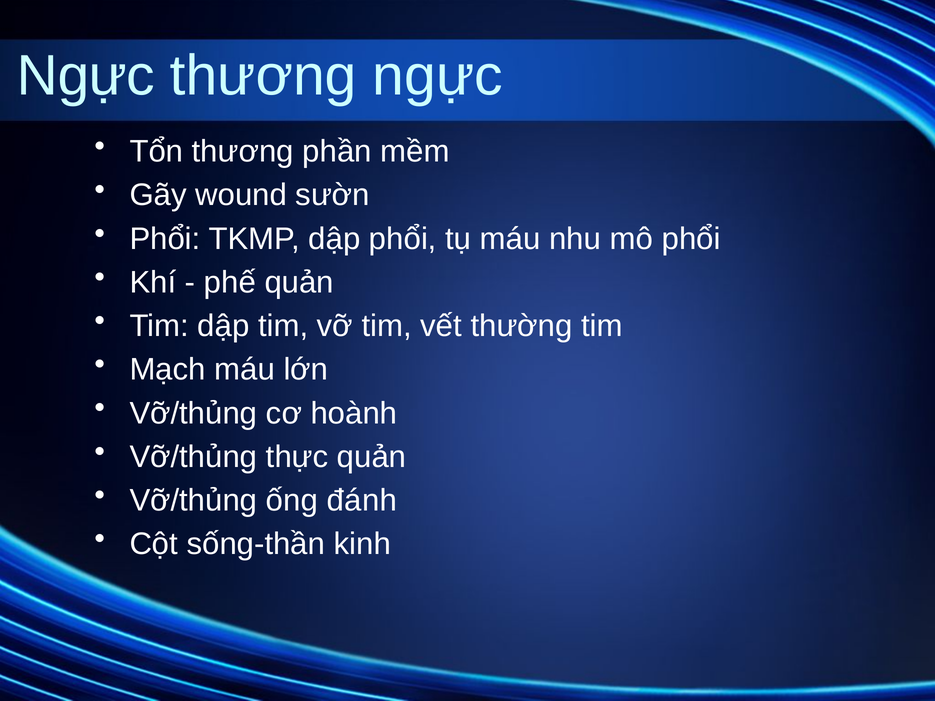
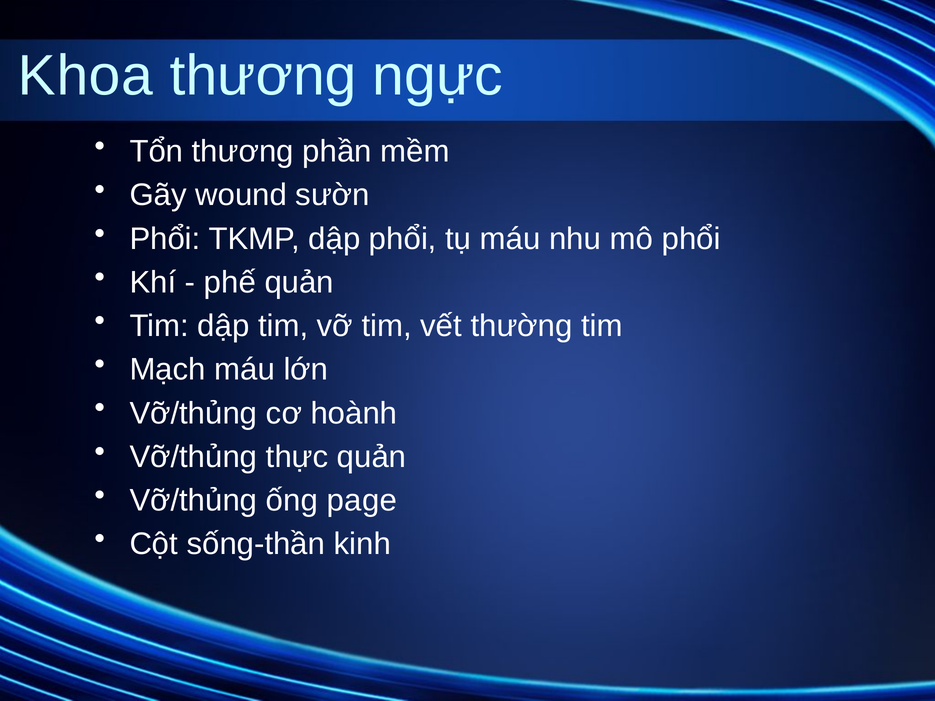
Ngực: Ngực -> Khoa (85, 76)
đánh: đánh -> page (362, 501)
